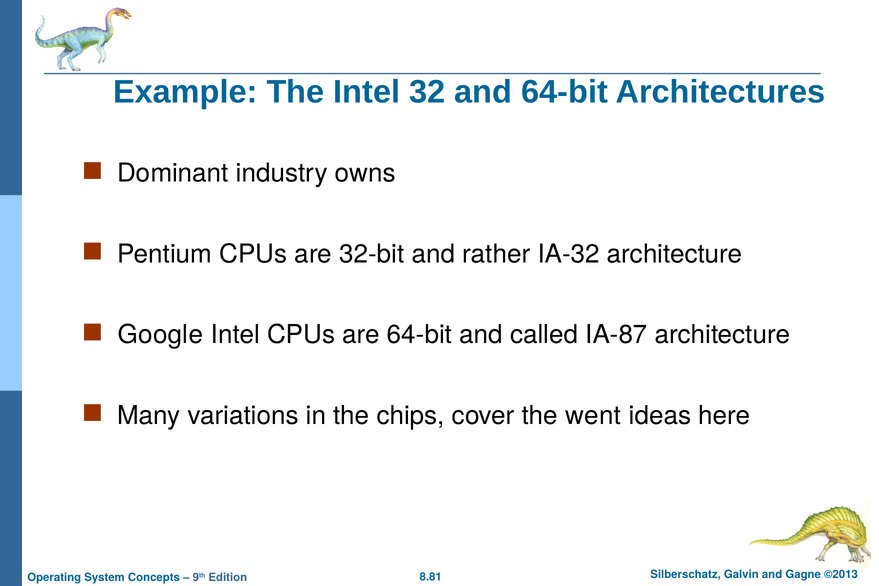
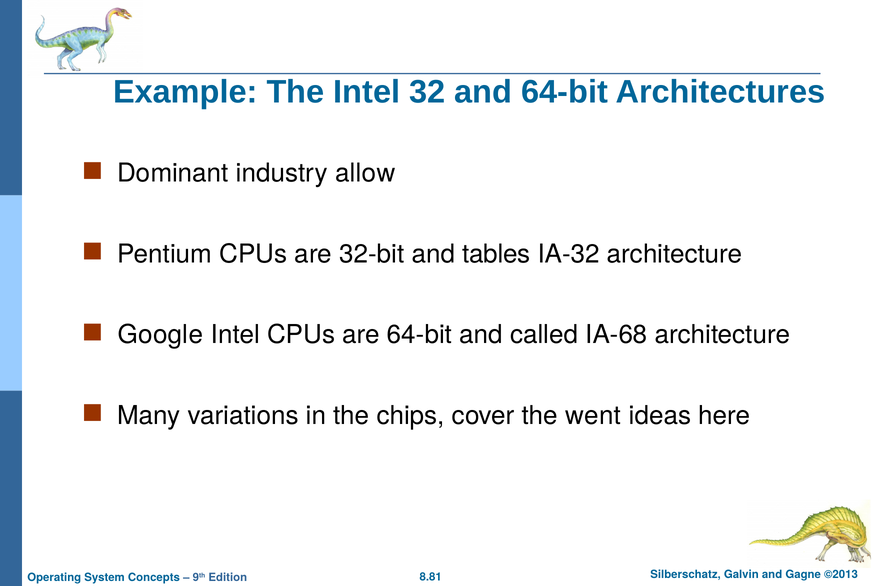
owns: owns -> allow (365, 173)
rather: rather -> tables (496, 254)
IA-87: IA-87 -> IA-68 (616, 335)
